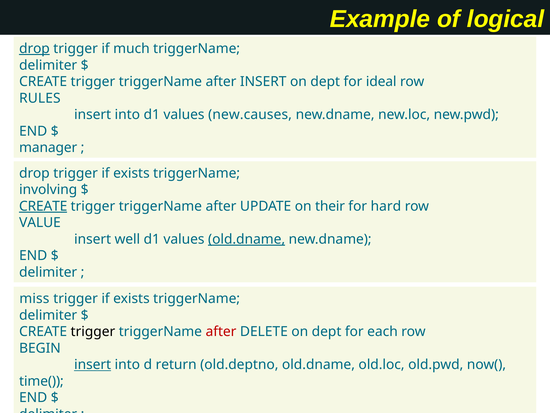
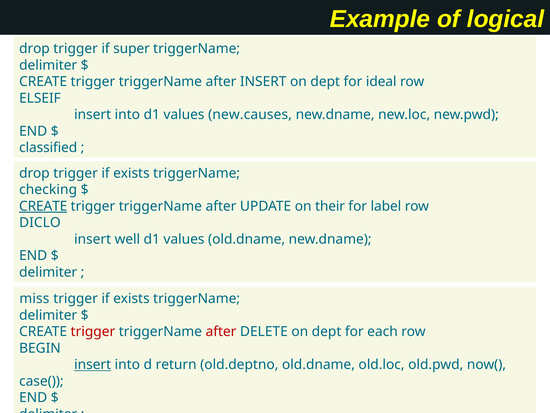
drop underline: present -> none (34, 49)
much: much -> super (132, 49)
RULES: RULES -> ELSEIF (40, 98)
manager: manager -> classified (48, 148)
involving: involving -> checking (48, 189)
hard: hard -> label (386, 206)
VALUE: VALUE -> DICLO (40, 222)
old.dname underline: present -> none (247, 239)
trigger colour: black -> red (93, 331)
time(: time( -> case( (41, 381)
